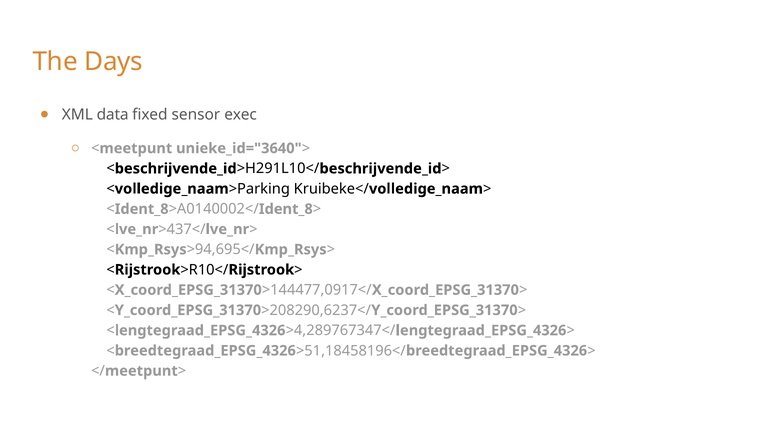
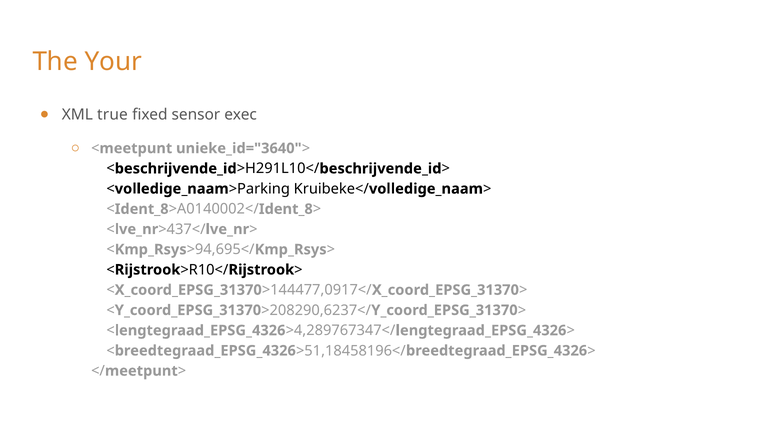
Days: Days -> Your (113, 61)
data: data -> true (112, 115)
